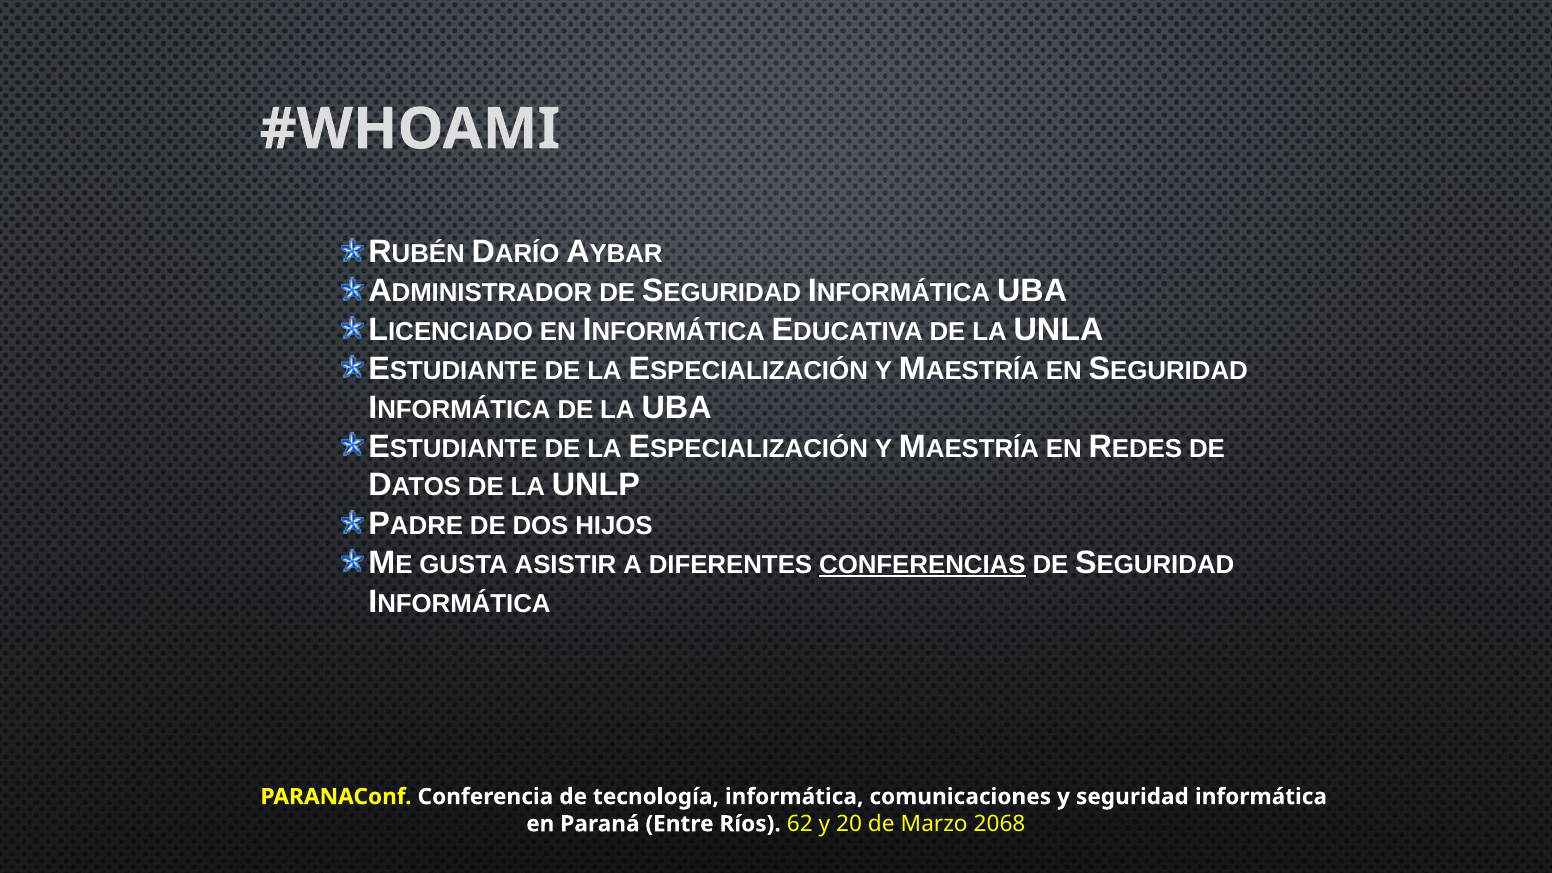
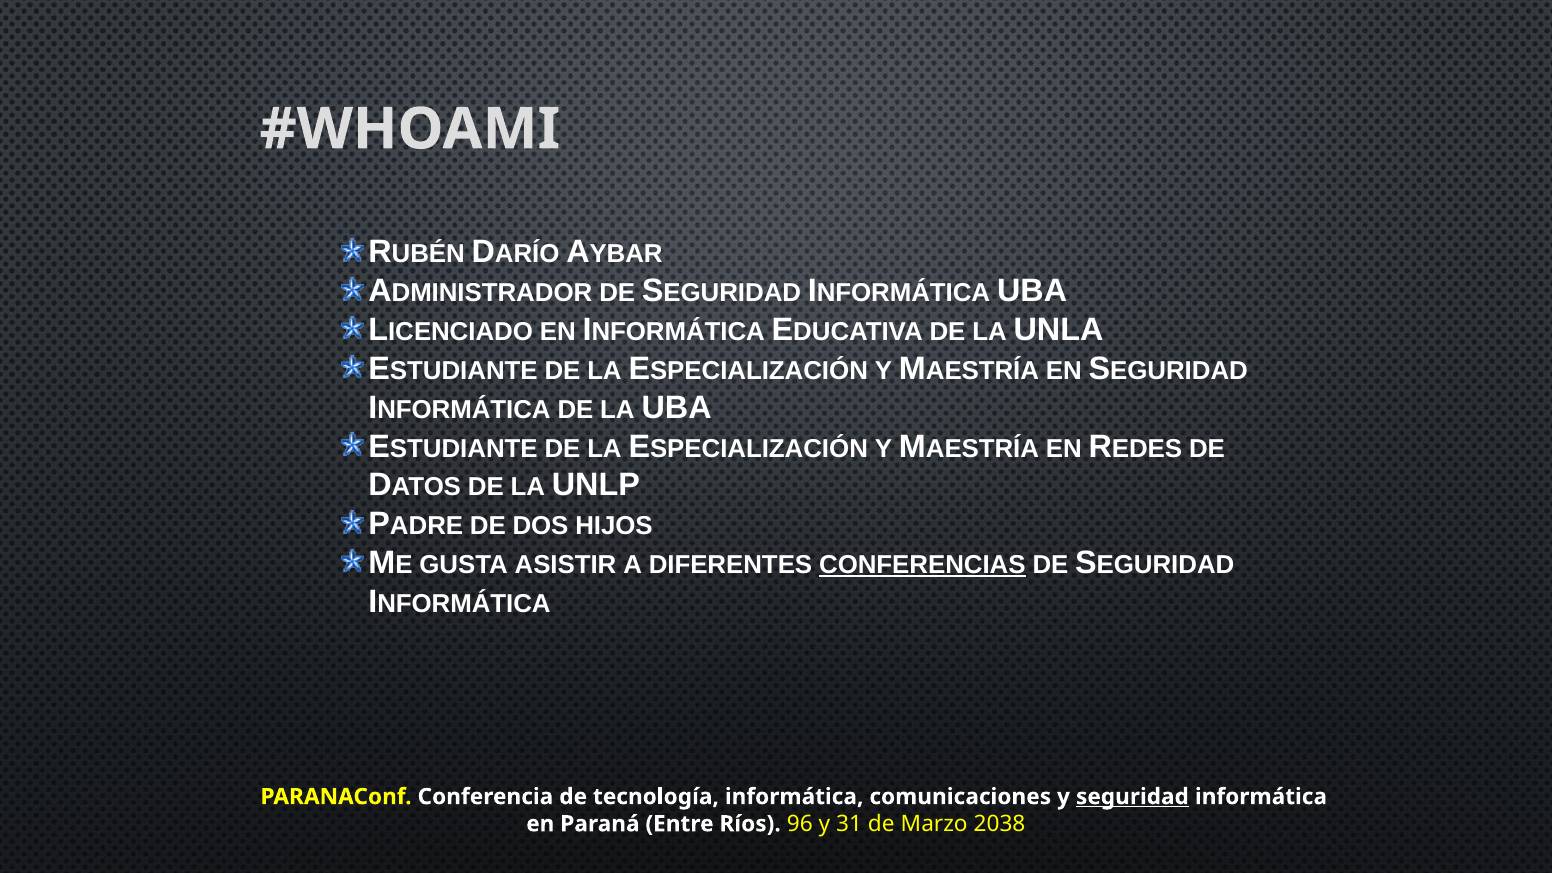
seguridad underline: none -> present (1132, 797)
62: 62 -> 96 (800, 824)
20: 20 -> 31 (849, 824)
2068: 2068 -> 2038 (1000, 824)
